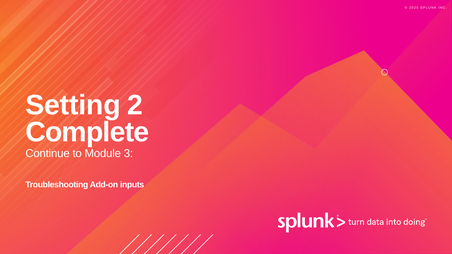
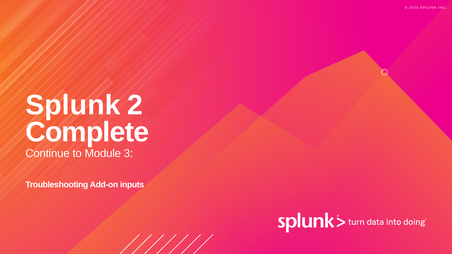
Setting: Setting -> Splunk (73, 105)
